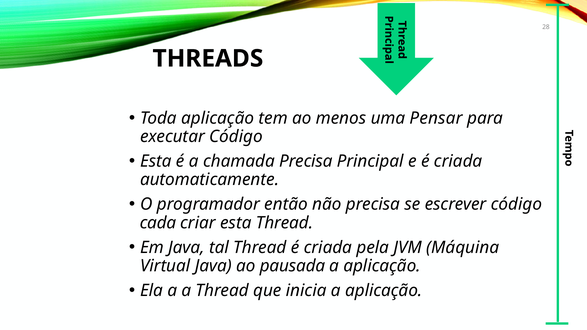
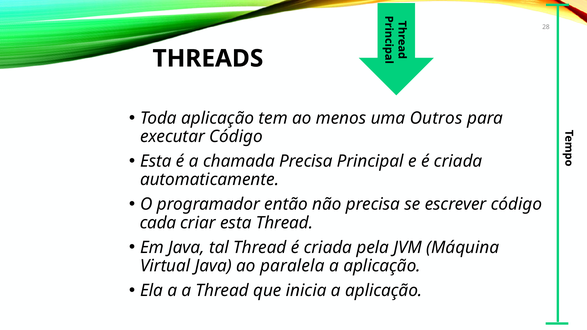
Pensar: Pensar -> Outros (436, 118)
pausada: pausada -> paralela (292, 266)
